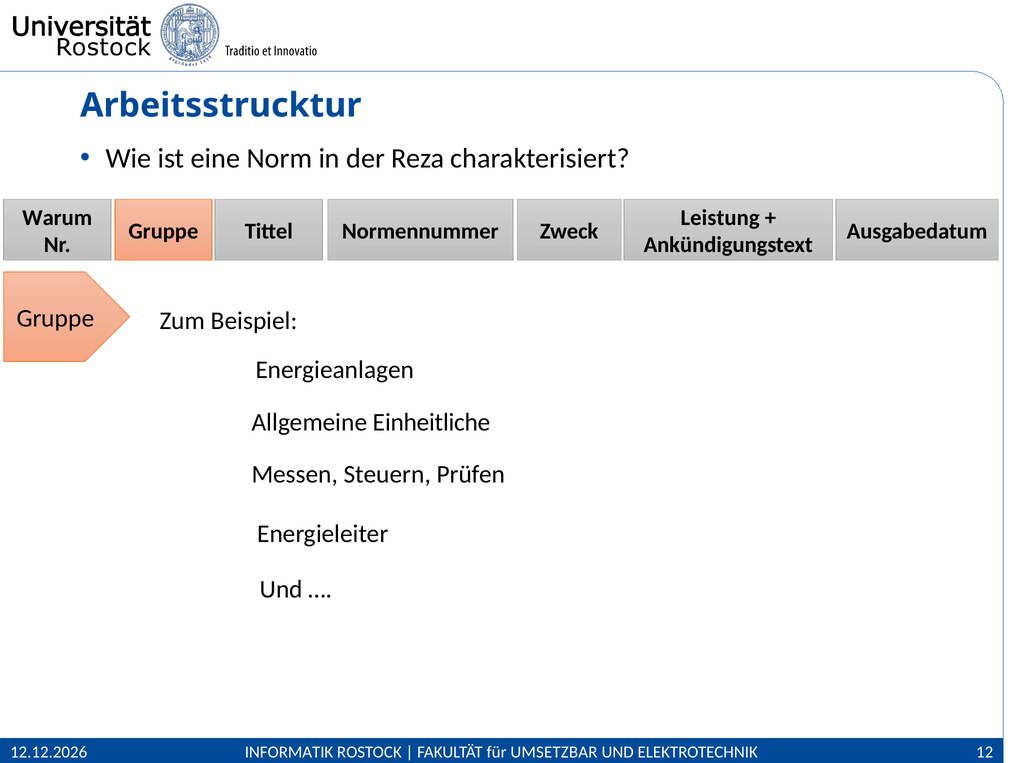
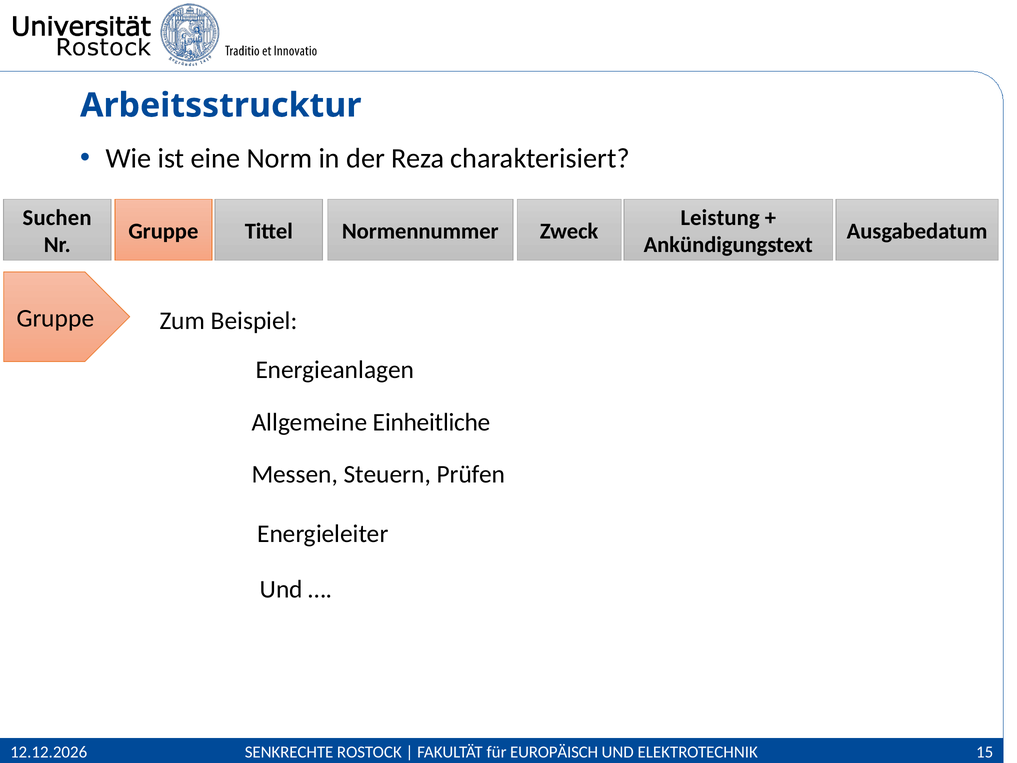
Warum: Warum -> Suchen (57, 218)
INFORMATIK: INFORMATIK -> SENKRECHTE (289, 752)
UMSETZBAR: UMSETZBAR -> EUROPÄISCH (554, 752)
12: 12 -> 15 (985, 752)
